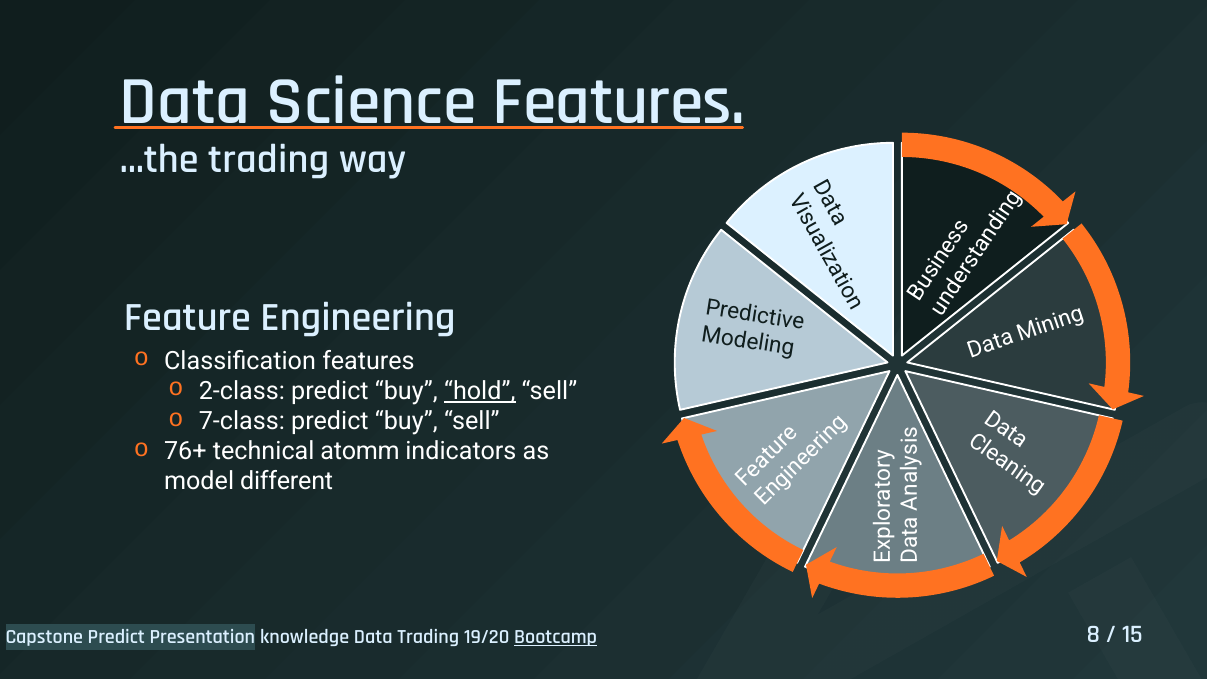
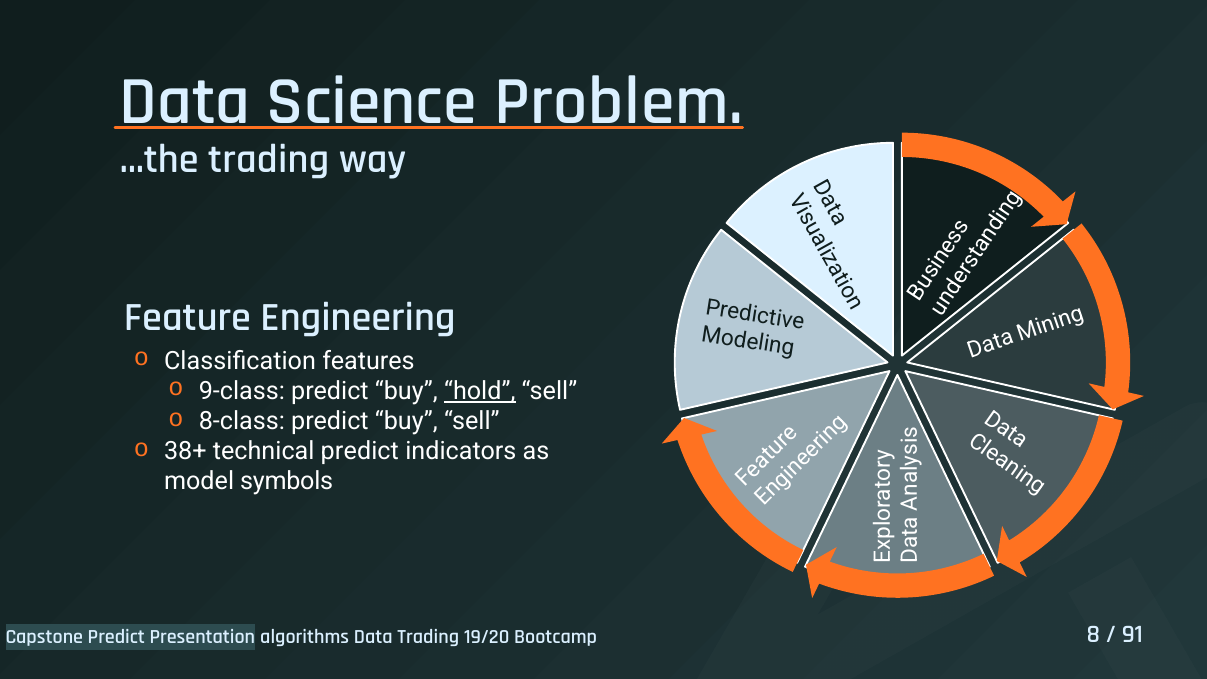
Science Features: Features -> Problem (618, 101)
2-class: 2-class -> 9-class (242, 391)
7-class: 7-class -> 8-class (242, 421)
76+: 76+ -> 38+ (185, 451)
technical atomm: atomm -> predict (360, 451)
different: different -> symbols (287, 482)
15: 15 -> 91 (1132, 634)
knowledge: knowledge -> algorithms (305, 636)
Bootcamp underline: present -> none (556, 636)
